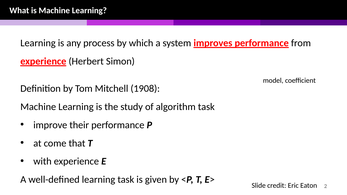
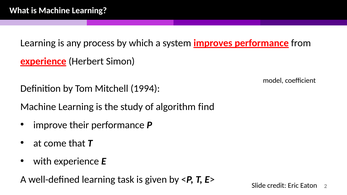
1908: 1908 -> 1994 (145, 89)
algorithm task: task -> find (206, 107)
